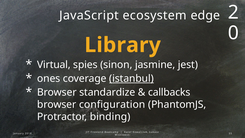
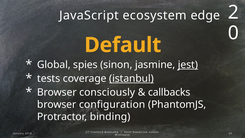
Library: Library -> Default (123, 45)
Virtual: Virtual -> Global (54, 65)
jest underline: none -> present (188, 65)
ones: ones -> tests (49, 78)
standardize: standardize -> consciously (107, 92)
